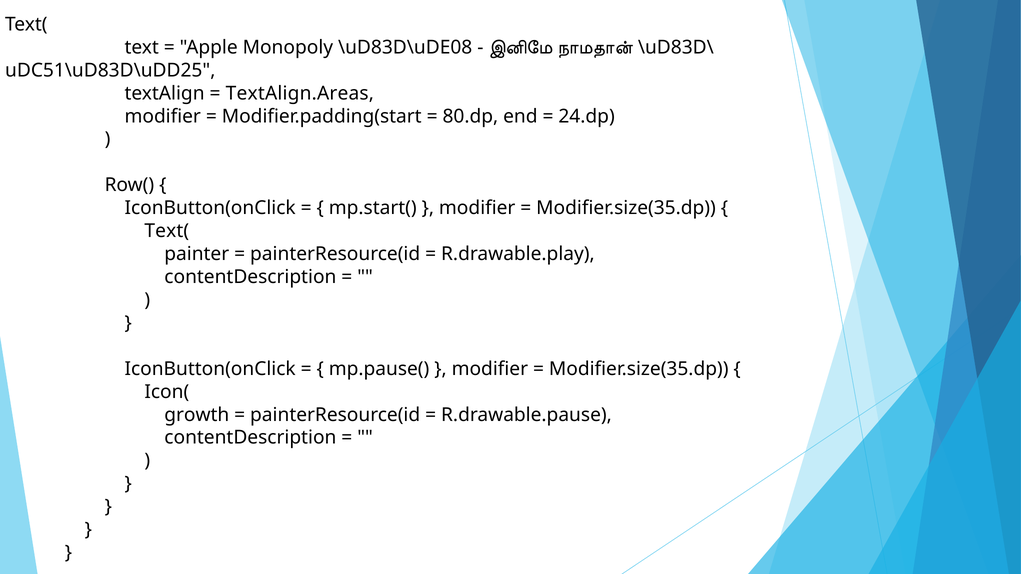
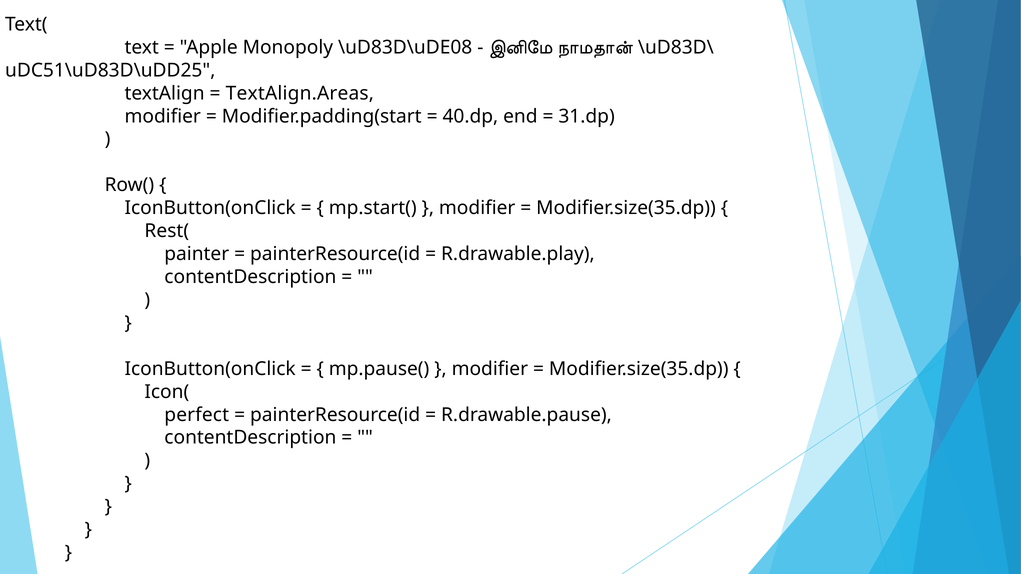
80.dp: 80.dp -> 40.dp (470, 116)
24.dp: 24.dp -> 31.dp (587, 116)
Text(: Text( -> Rest( (167, 231)
growth: growth -> perfect (197, 415)
